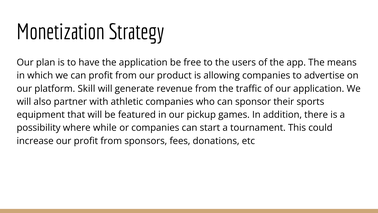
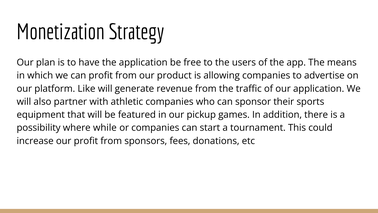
Skill: Skill -> Like (86, 89)
